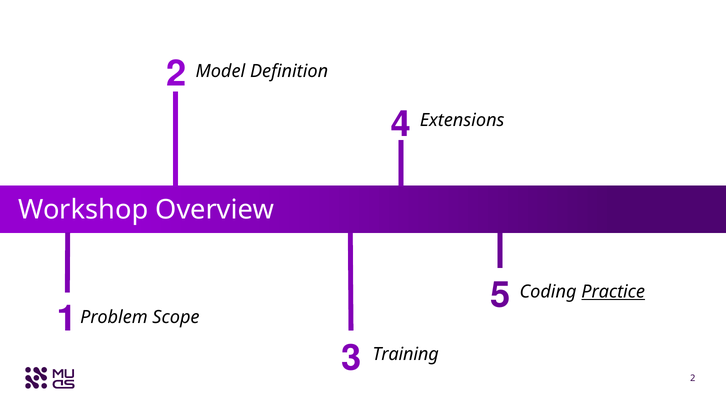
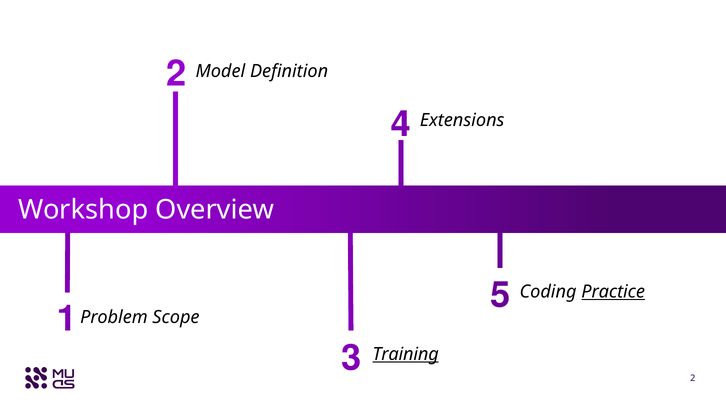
Training underline: none -> present (406, 355)
